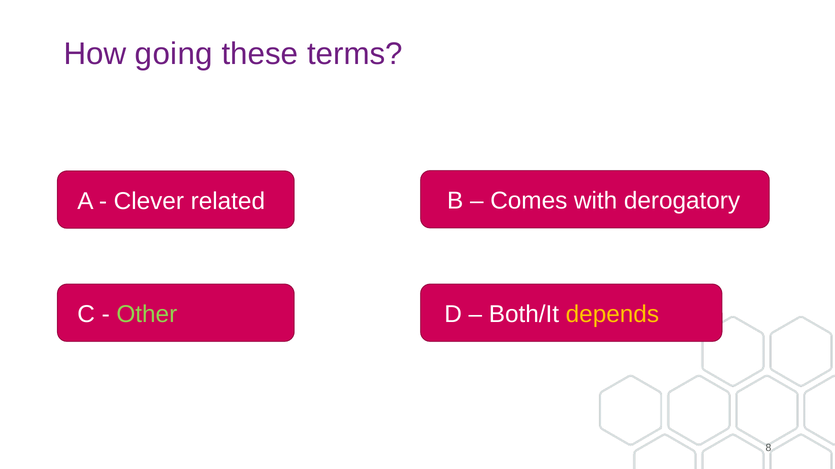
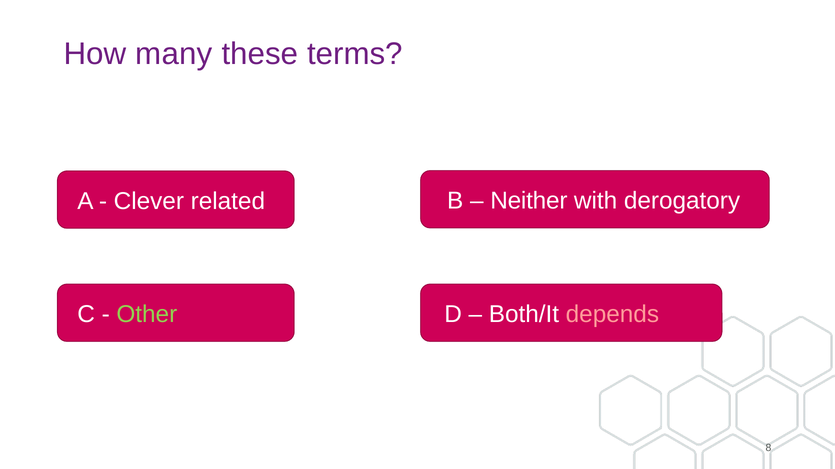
going: going -> many (174, 54)
Comes: Comes -> Neither (529, 201)
depends colour: yellow -> pink (612, 315)
